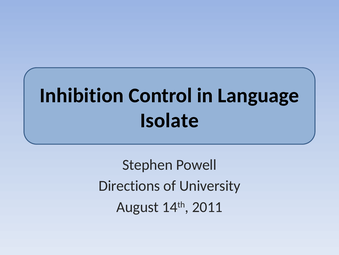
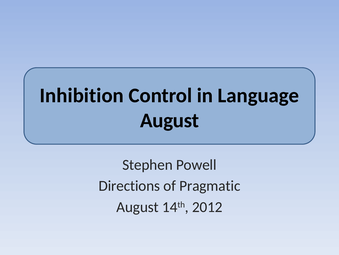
Isolate: Isolate -> August (170, 120)
University: University -> Pragmatic (210, 185)
2011: 2011 -> 2012 (207, 207)
